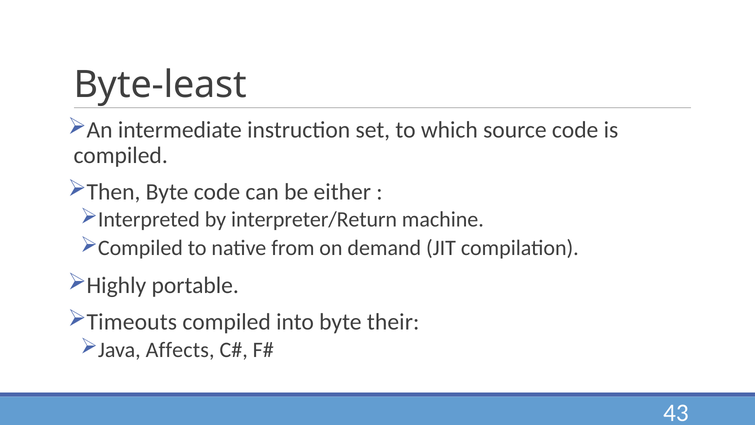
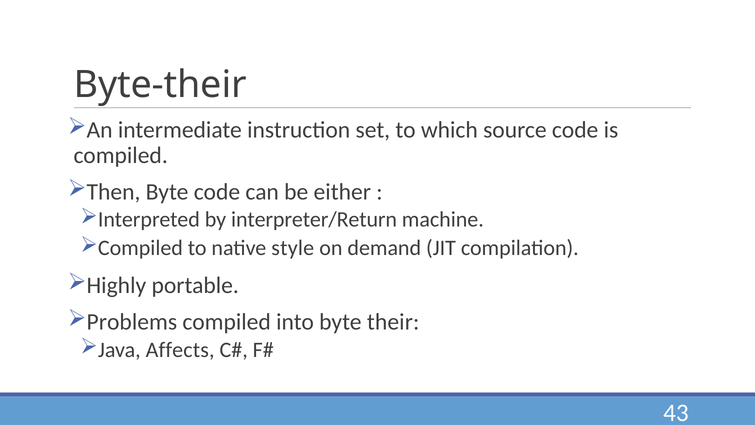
Byte-least: Byte-least -> Byte-their (160, 85)
from: from -> style (293, 248)
Timeouts: Timeouts -> Problems (132, 322)
